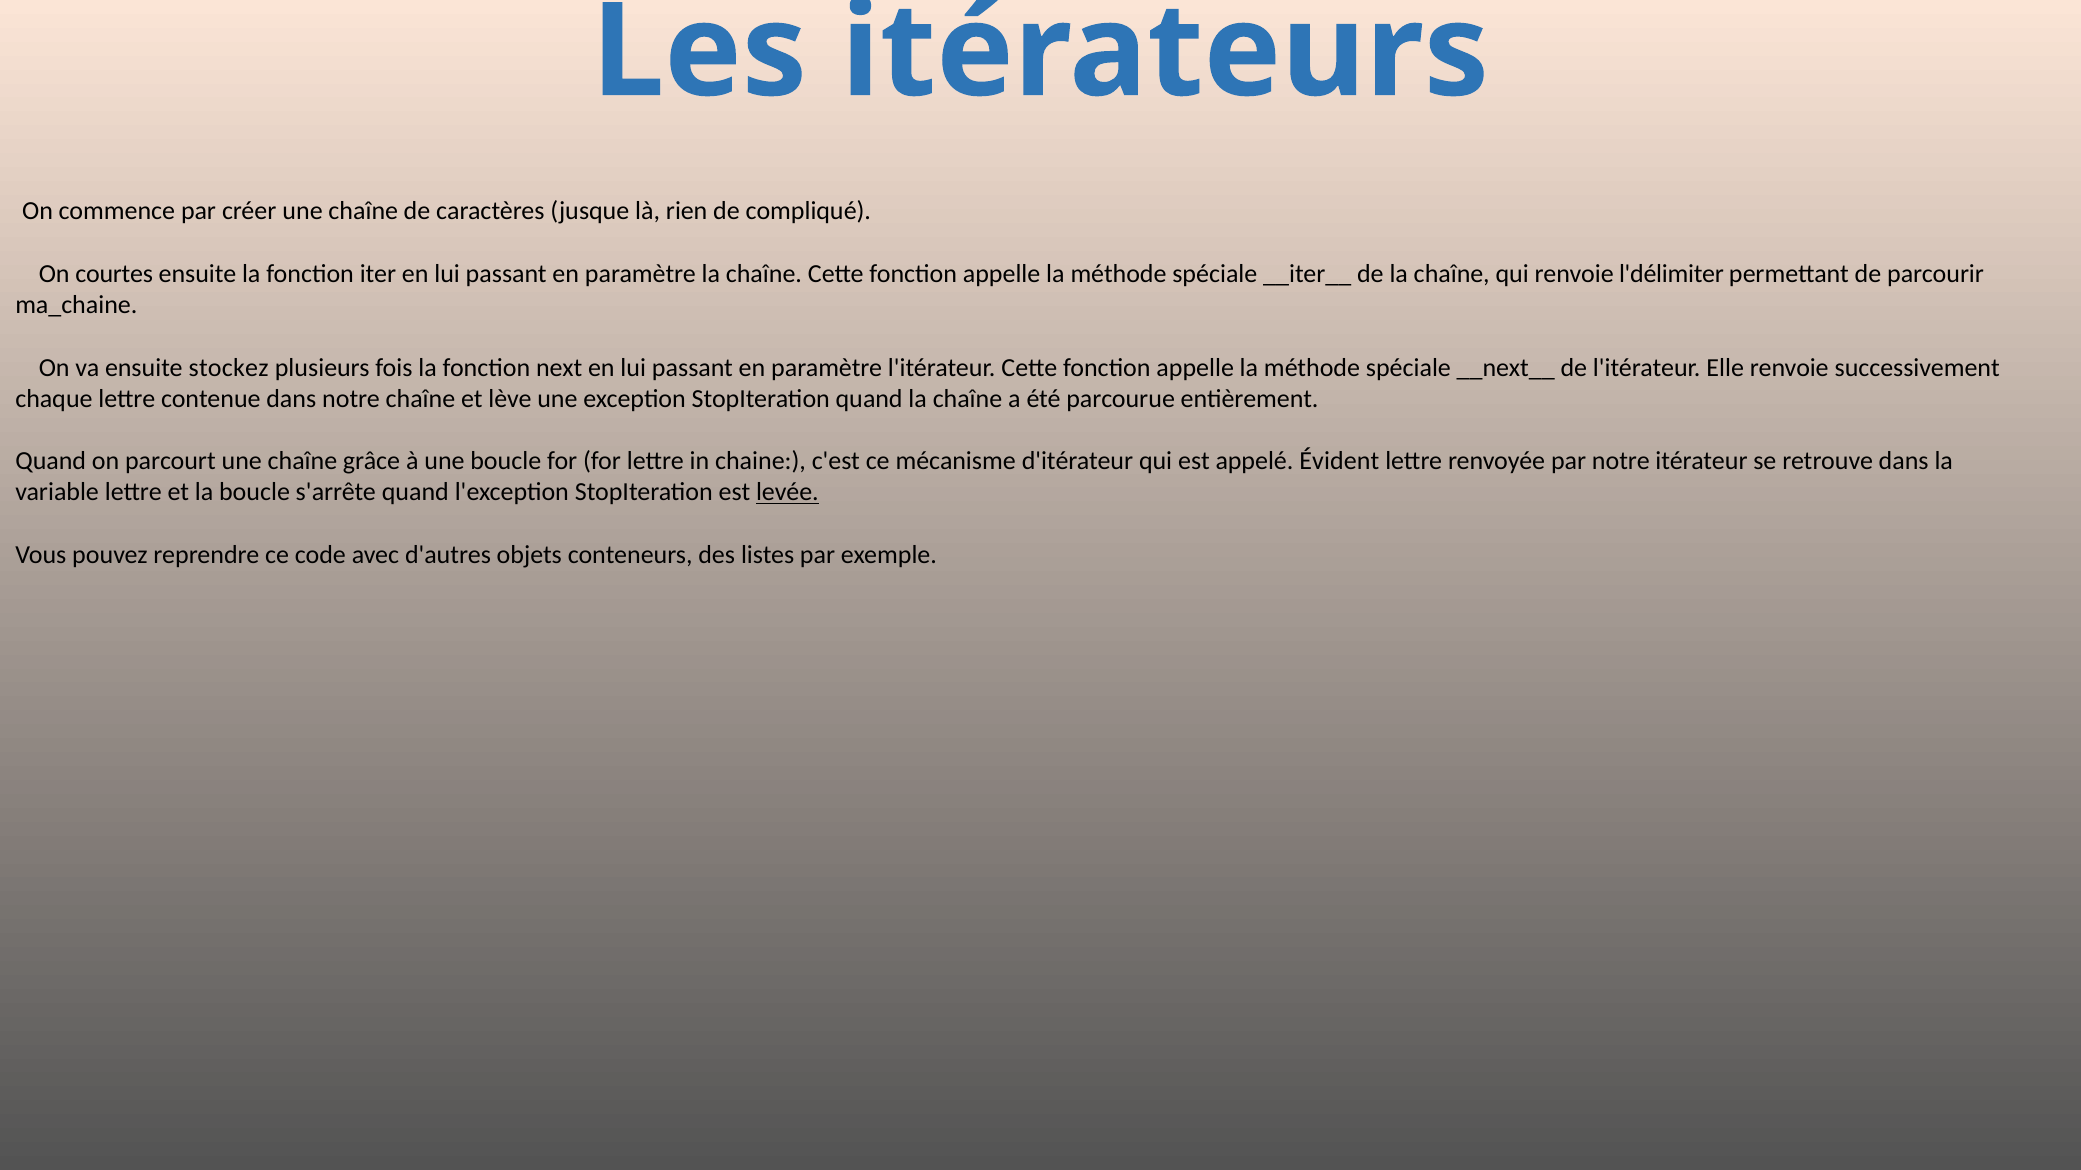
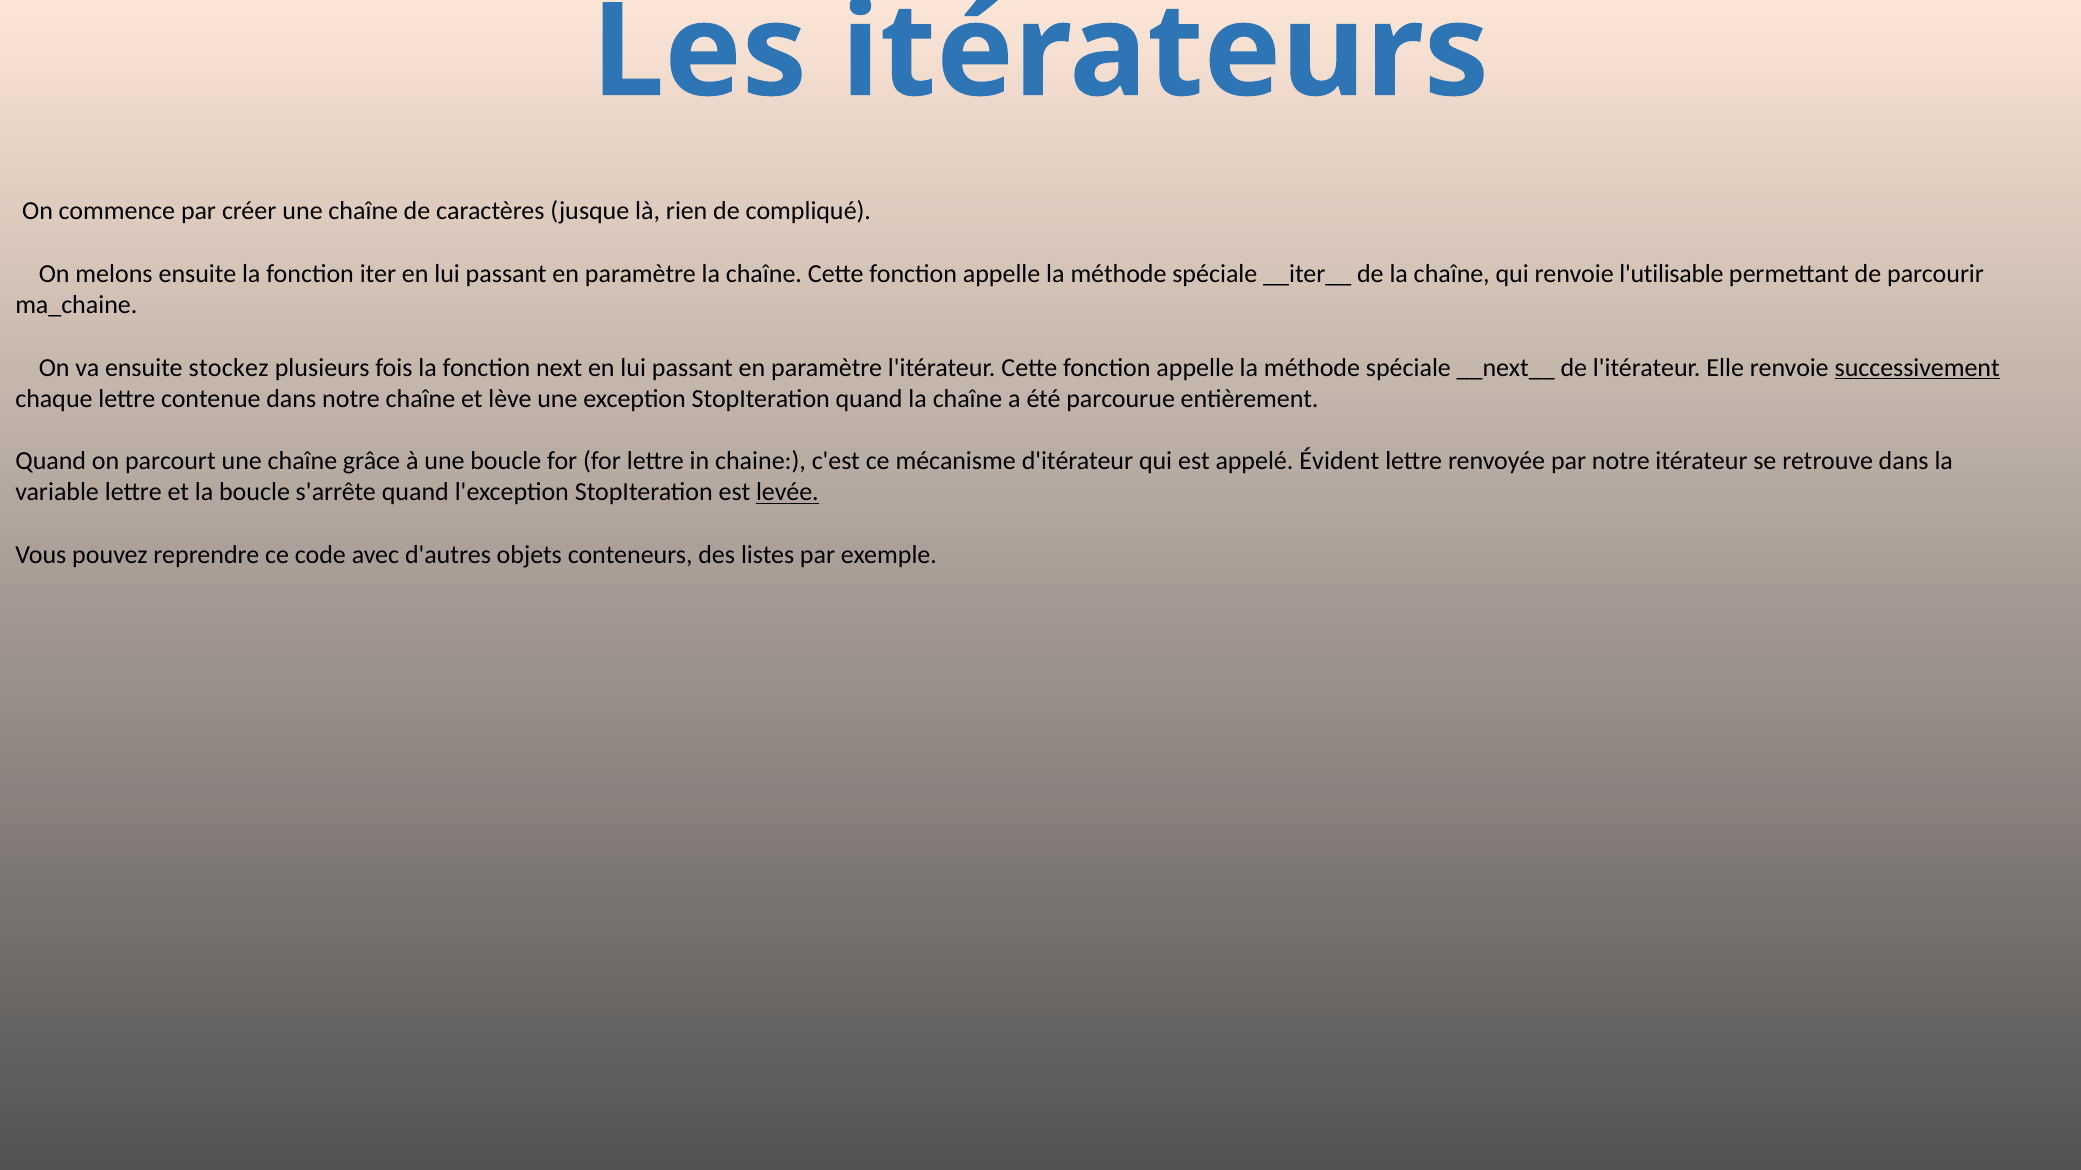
courtes: courtes -> melons (114, 274)
l'délimiter: l'délimiter -> l'utilisable (1671, 274)
successivement underline: none -> present (1917, 368)
